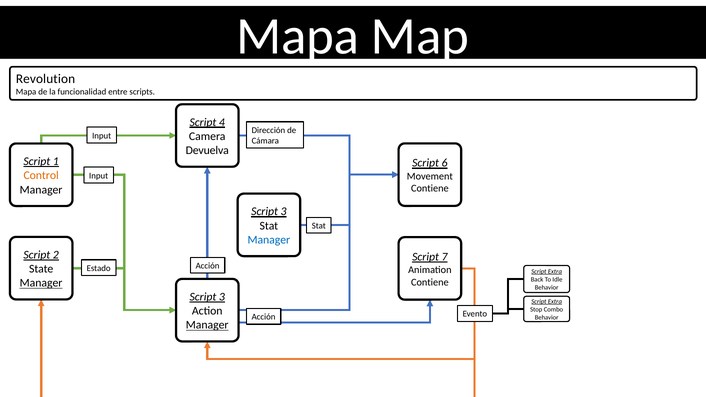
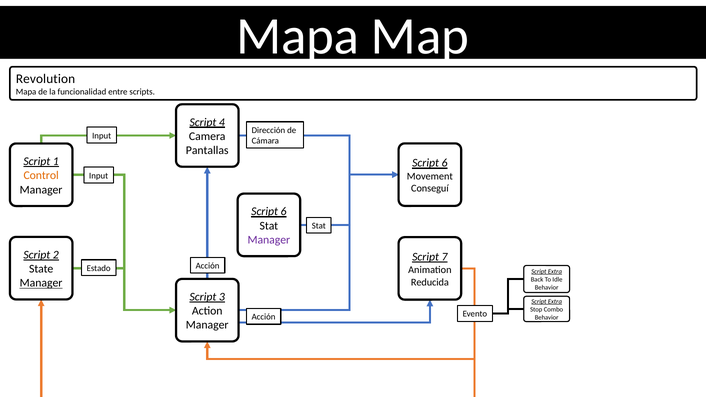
Devuelva: Devuelva -> Pantallas (207, 150)
Contiene: Contiene -> Conseguí (430, 189)
3: 3 -> 6 (284, 212)
Manager colour: blue -> purple (269, 240)
Contiene: Contiene -> Reducida (430, 282)
Manager underline: present -> none (207, 325)
